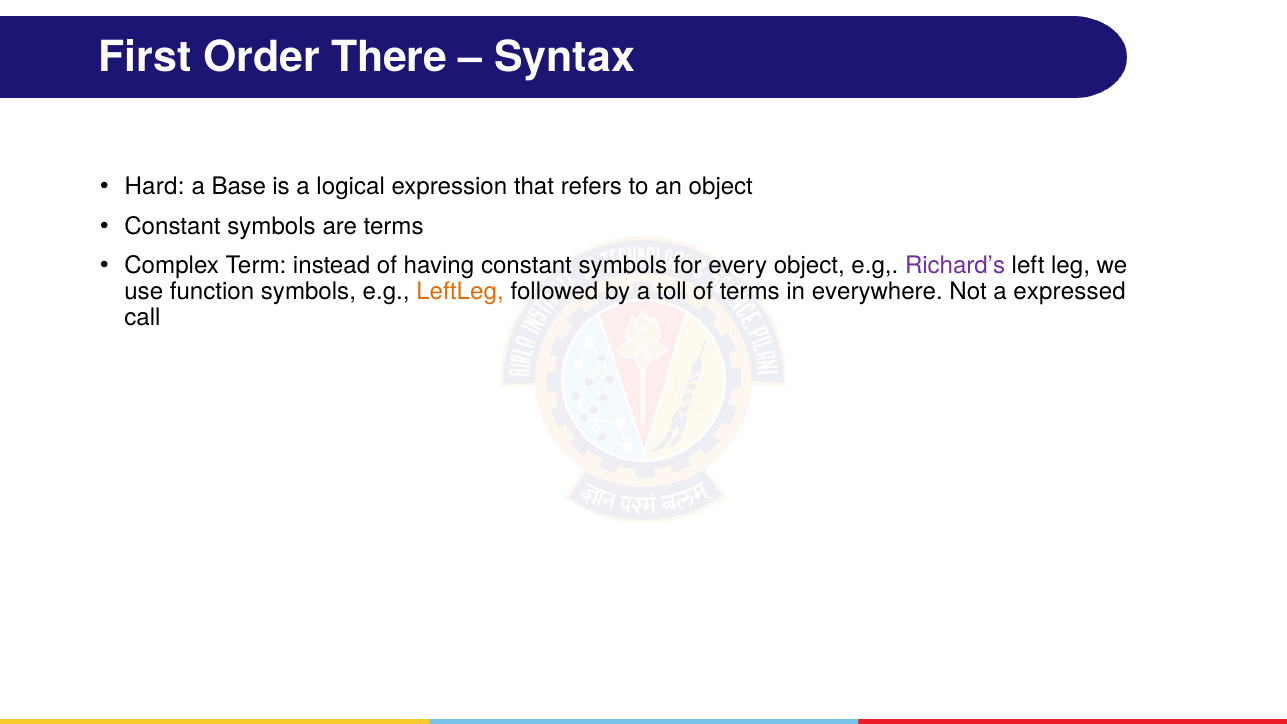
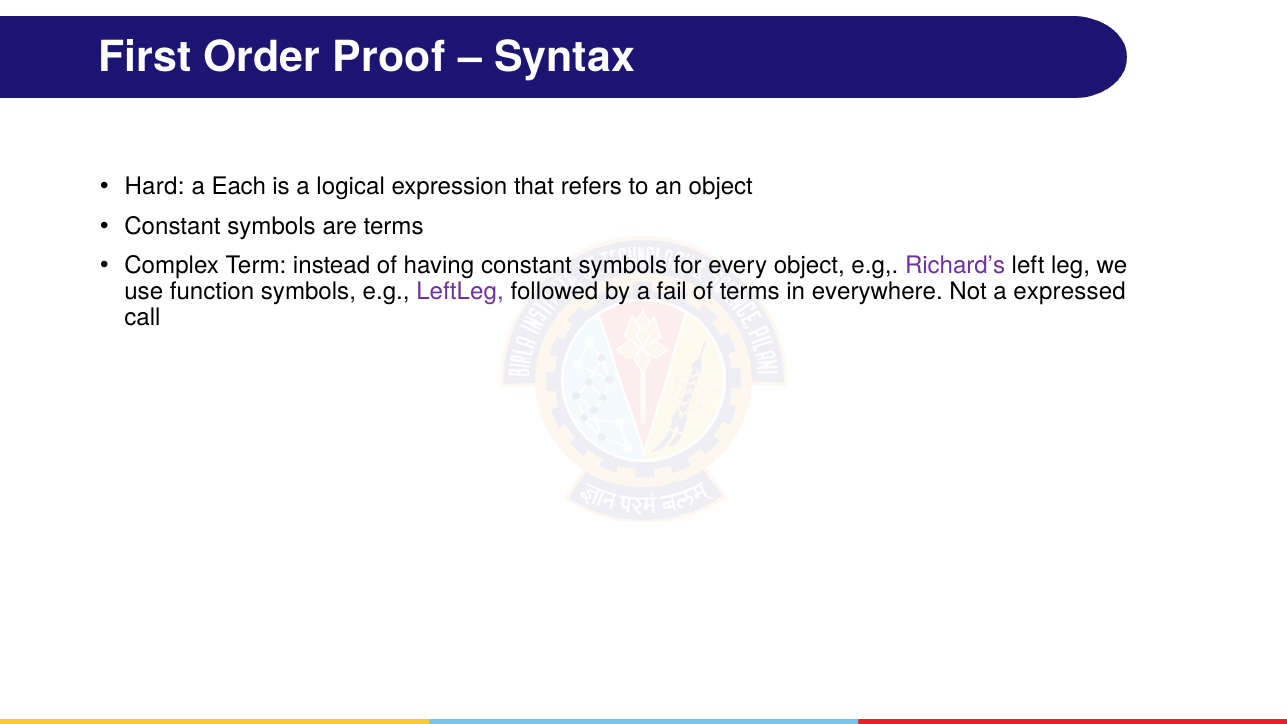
There: There -> Proof (389, 57)
Base: Base -> Each (239, 187)
LeftLeg colour: orange -> purple (460, 292)
toll: toll -> fail (672, 292)
